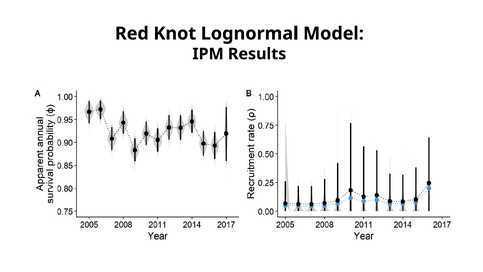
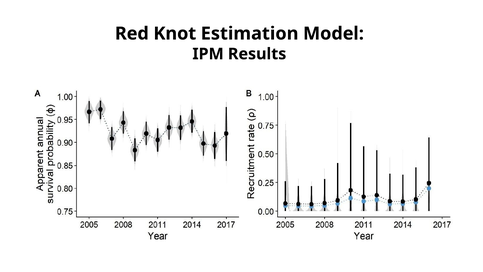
Lognormal: Lognormal -> Estimation (250, 34)
